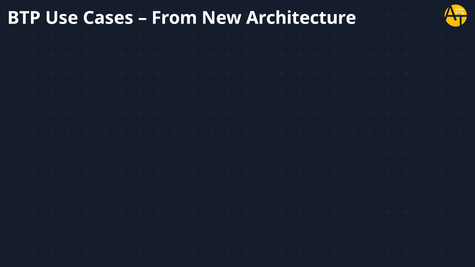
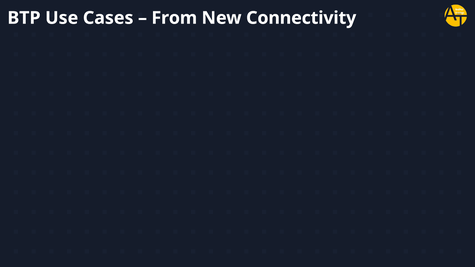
Architecture: Architecture -> Connectivity (301, 18)
